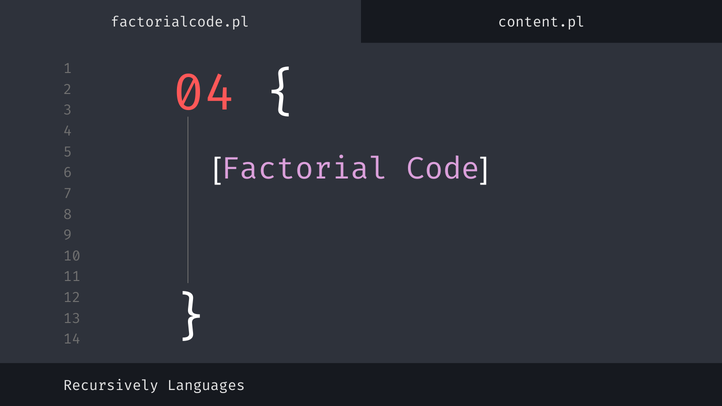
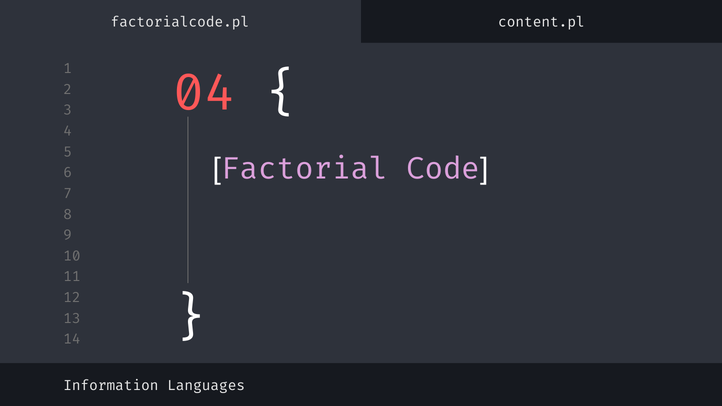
Recursively: Recursively -> Information (111, 386)
